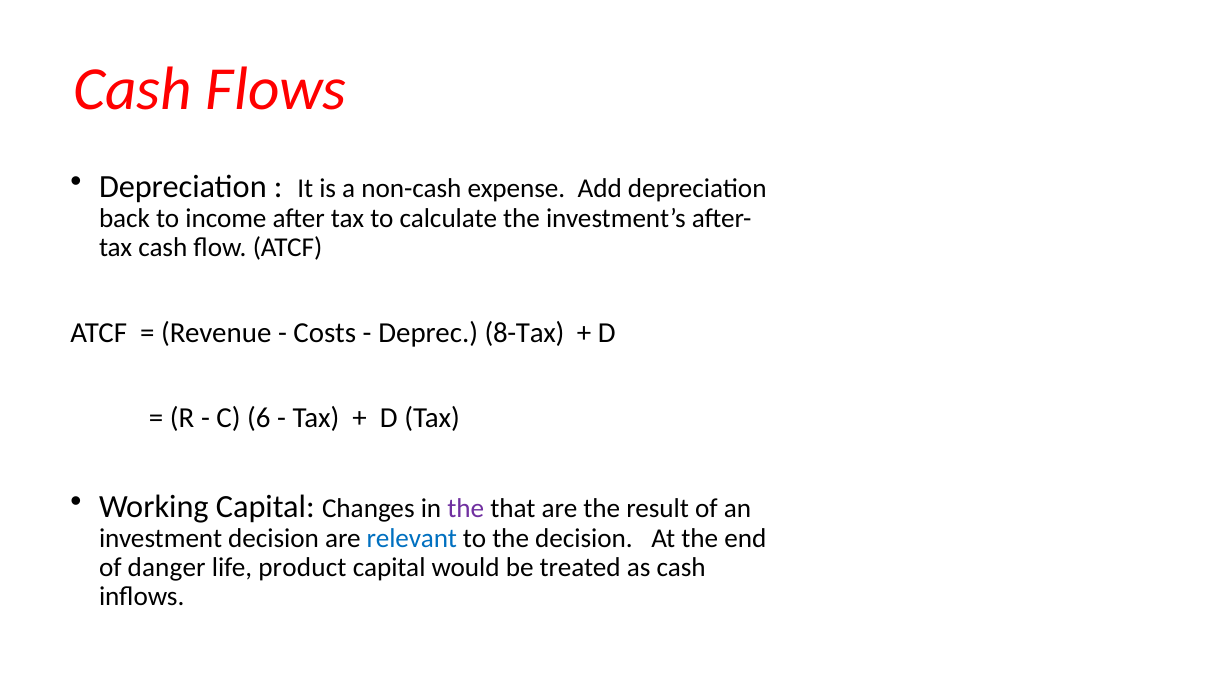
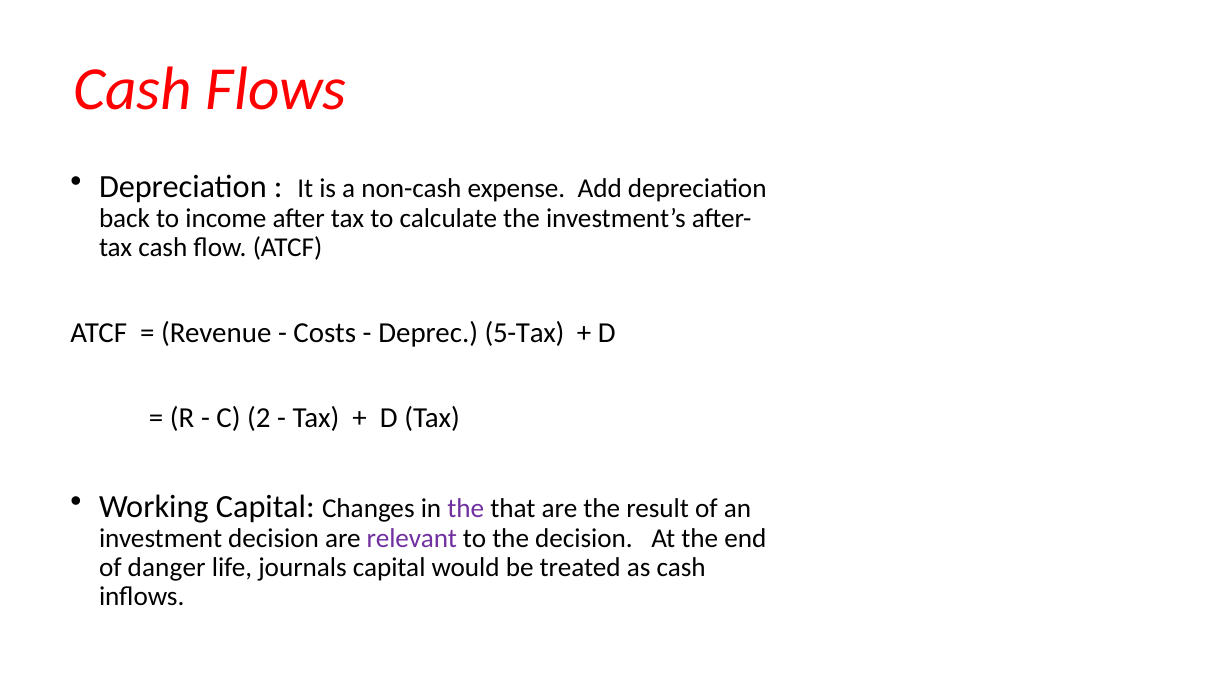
8-Tax: 8-Tax -> 5-Tax (524, 333)
6: 6 -> 2 (259, 418)
relevant colour: blue -> purple (412, 538)
product: product -> journals (302, 567)
